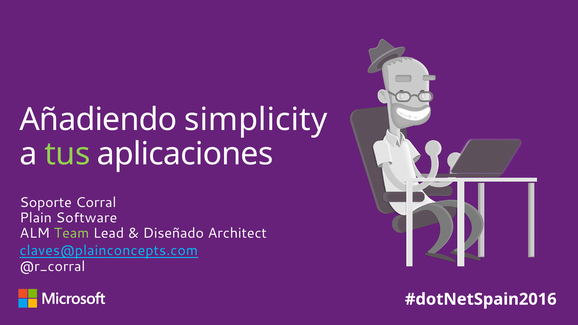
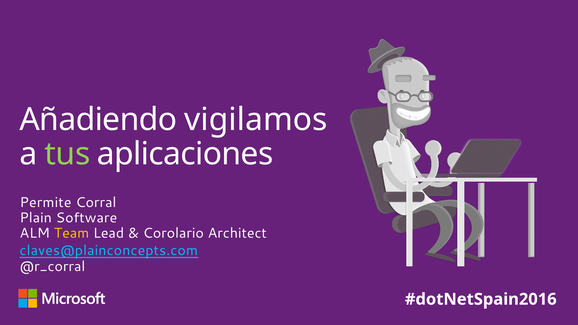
simplicity: simplicity -> vigilamos (256, 120)
Soporte: Soporte -> Permite (46, 203)
Team colour: light green -> yellow (71, 233)
Diseñado: Diseñado -> Corolario (173, 233)
